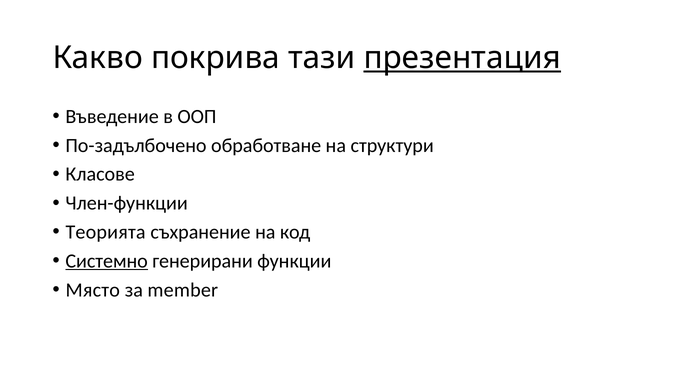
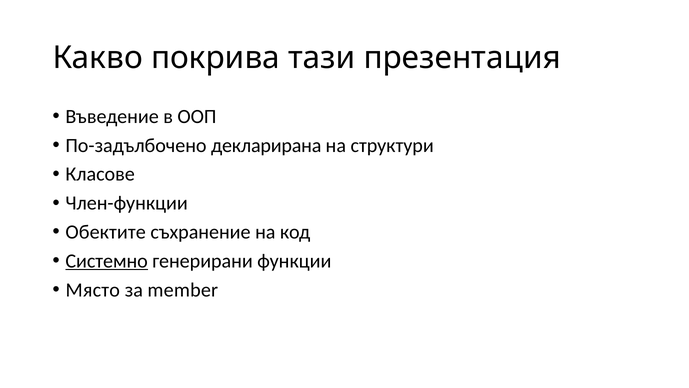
презентация underline: present -> none (462, 58)
обработване: обработване -> декларирана (266, 145)
Теорията: Теорията -> Обектите (106, 232)
